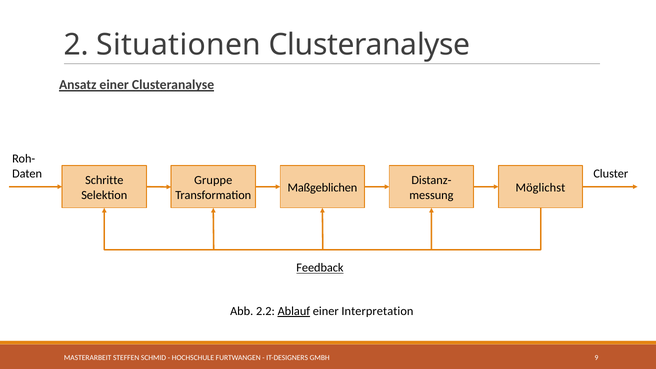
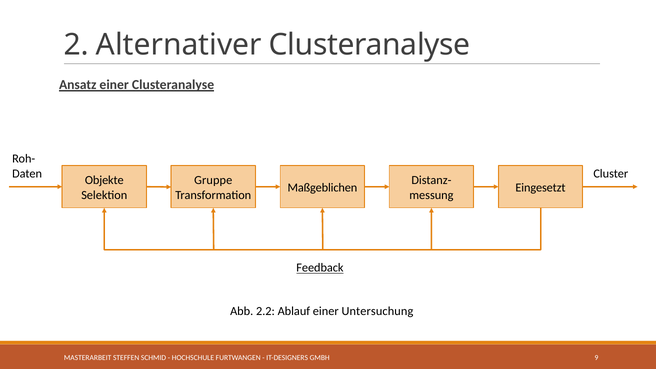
Situationen: Situationen -> Alternativer (179, 45)
Schritte: Schritte -> Objekte (104, 180)
Möglichst: Möglichst -> Eingesetzt (541, 188)
Ablauf underline: present -> none (294, 311)
Interpretation: Interpretation -> Untersuchung (377, 311)
